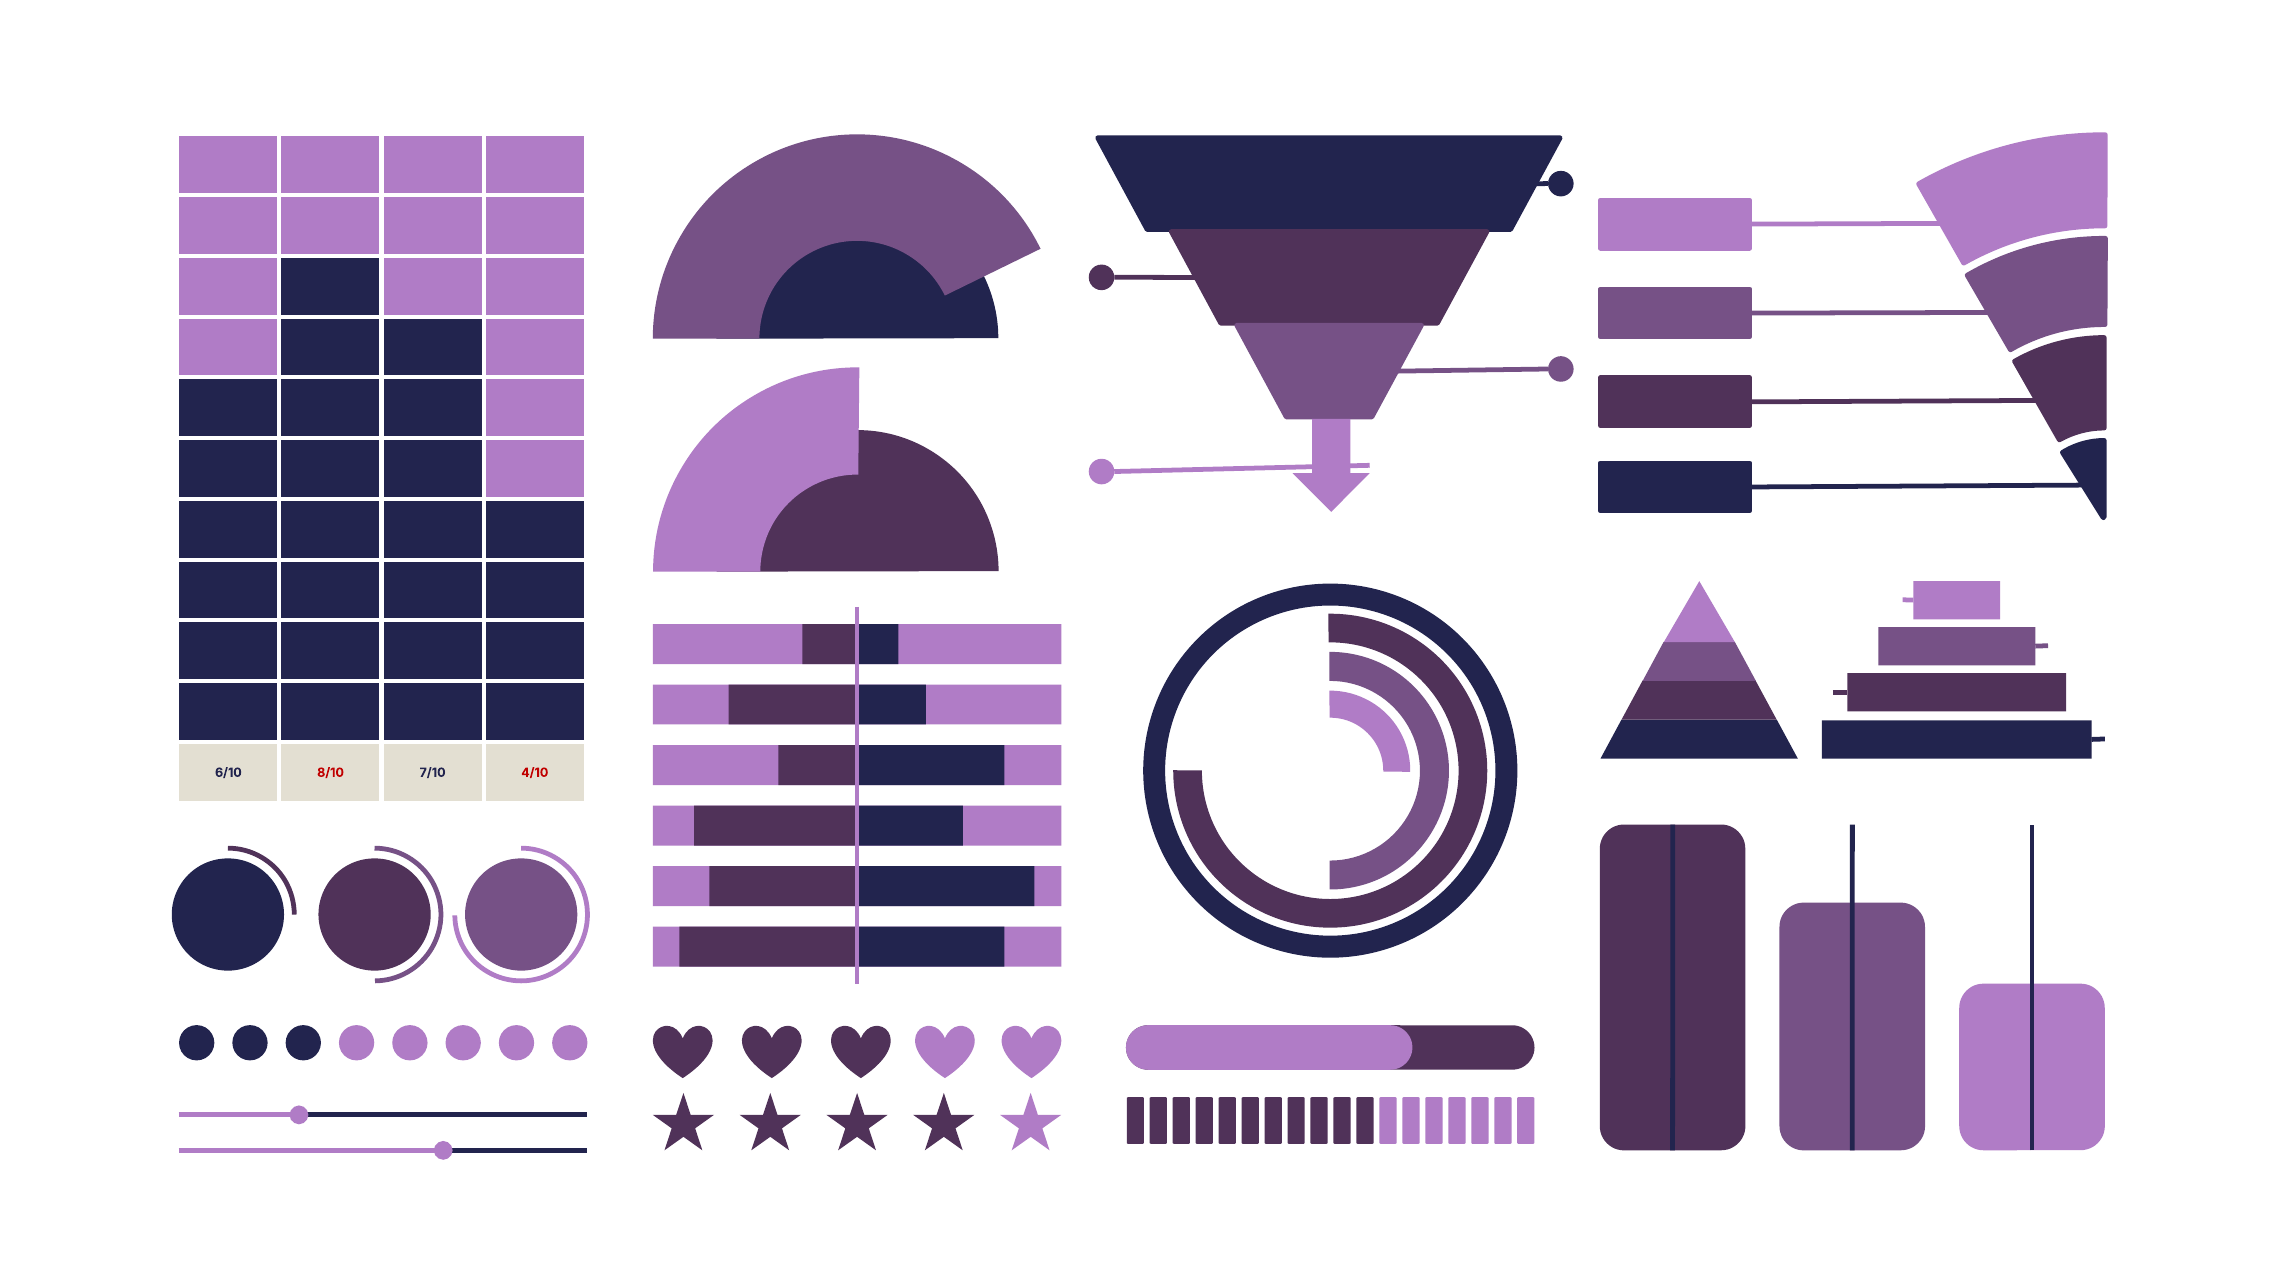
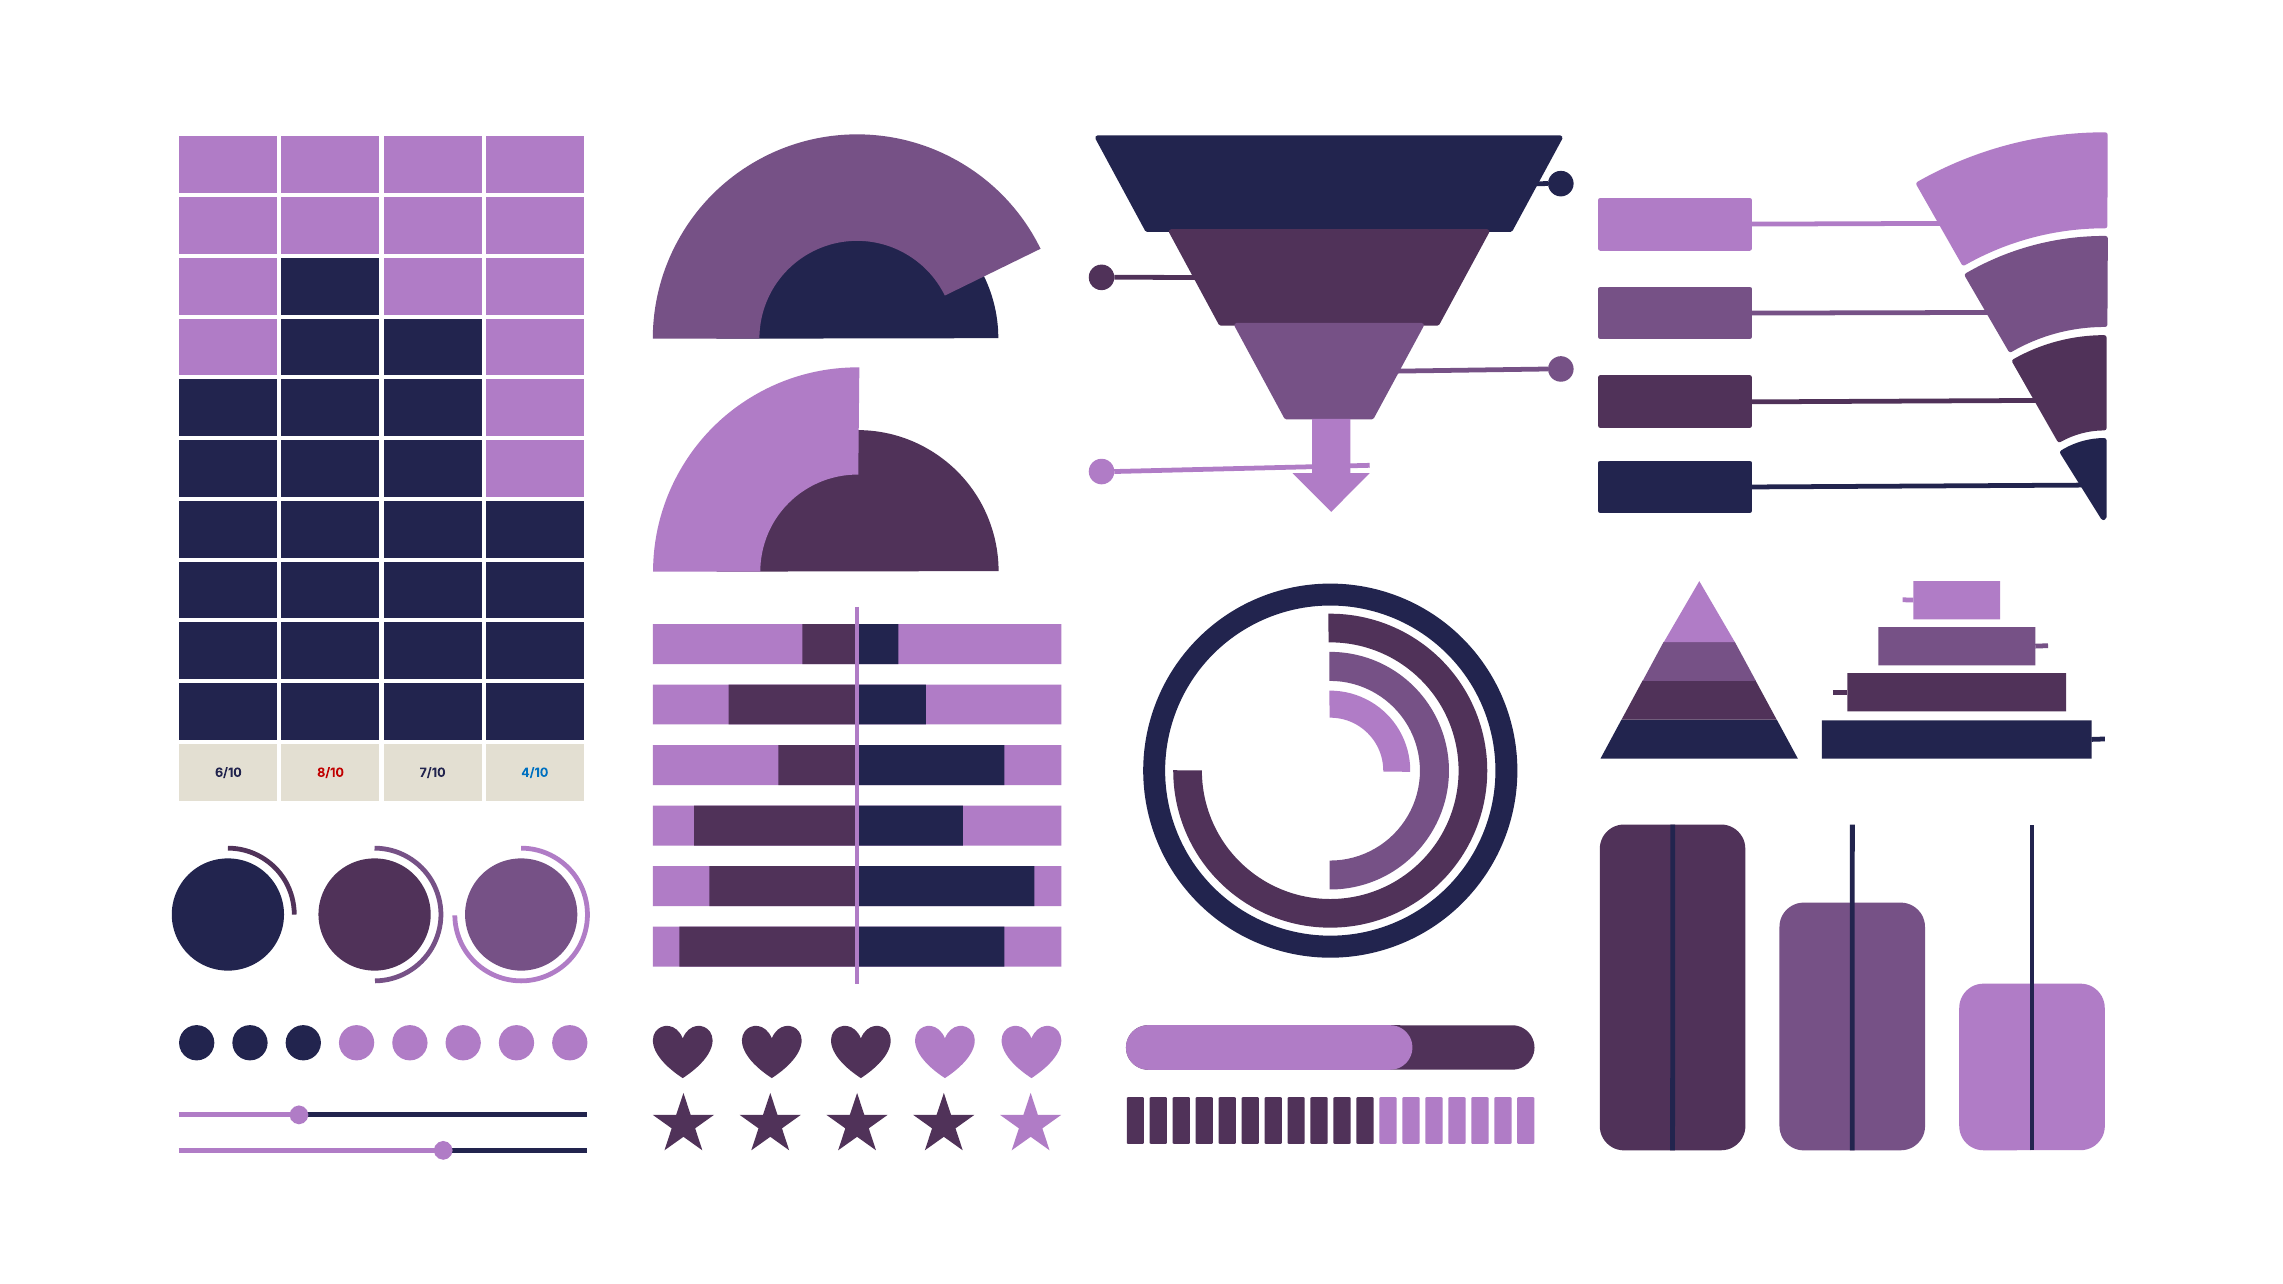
4/10 colour: red -> blue (535, 773)
